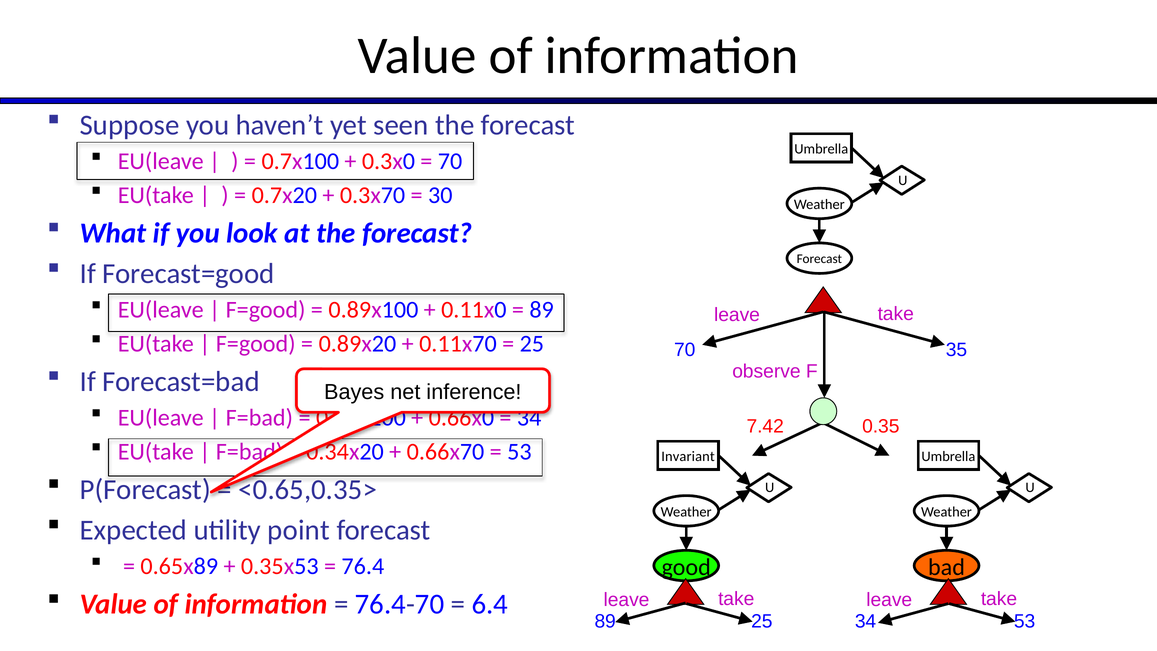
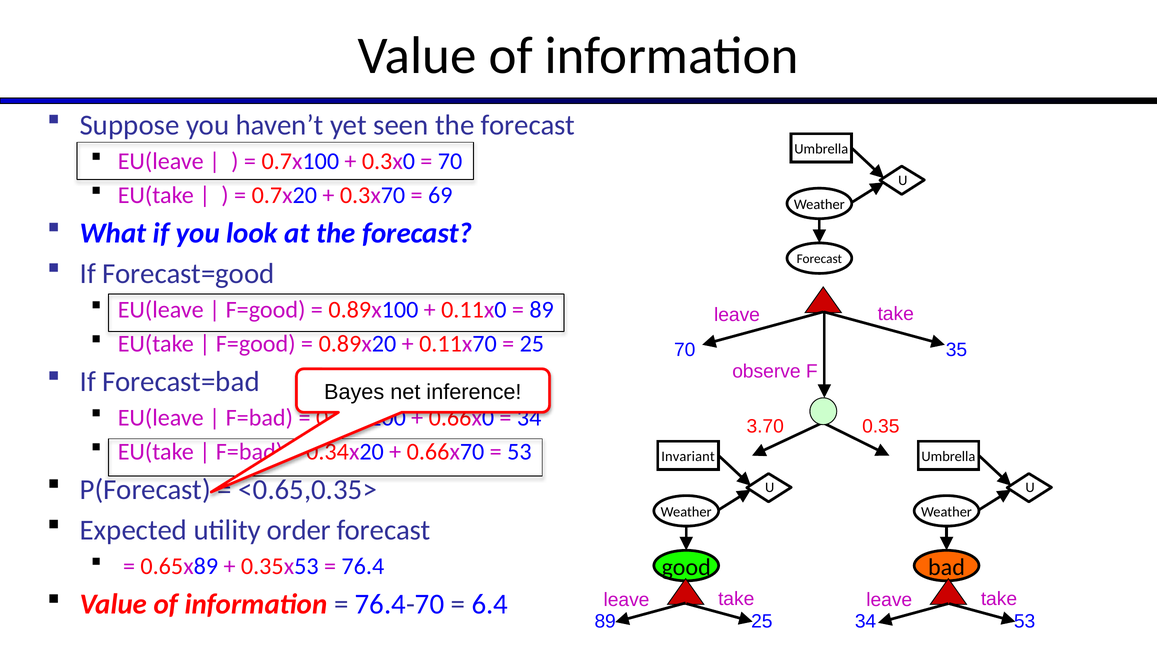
30: 30 -> 69 (440, 195)
7.42: 7.42 -> 3.70 (765, 426)
point: point -> order (299, 530)
